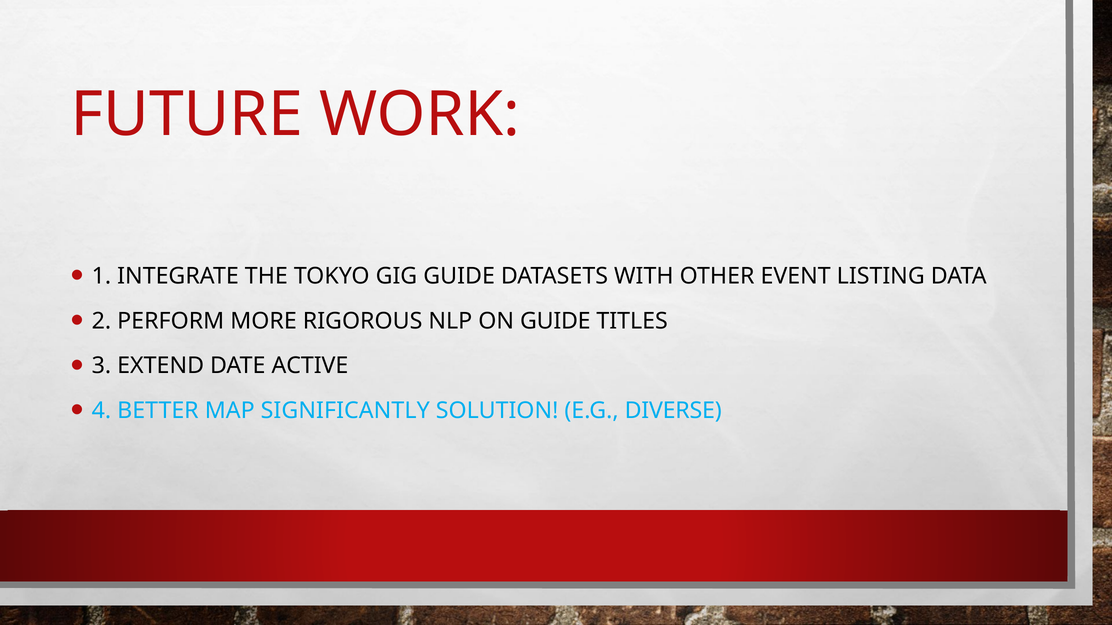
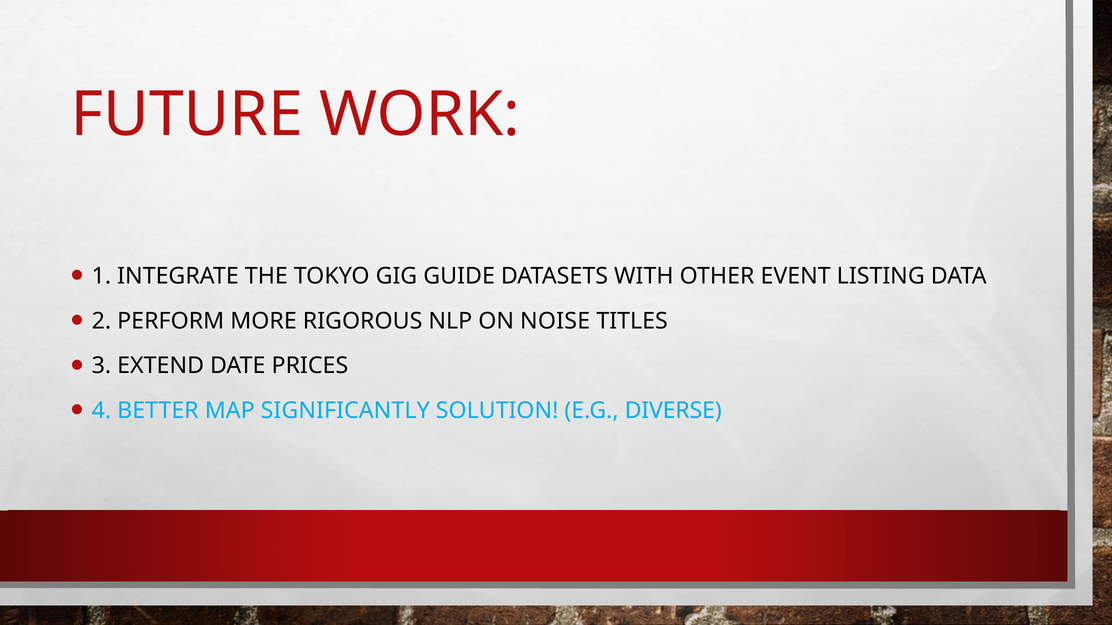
ON GUIDE: GUIDE -> NOISE (555, 321)
ACTIVE: ACTIVE -> PRICES (310, 366)
